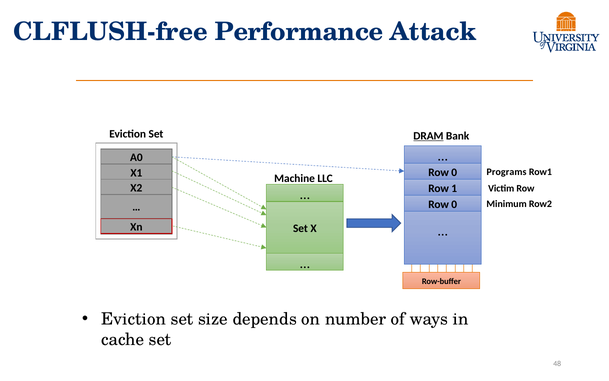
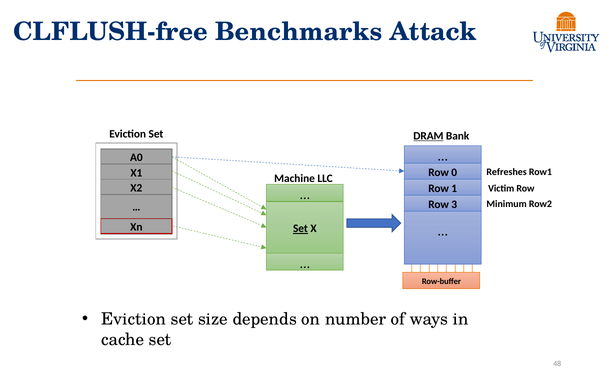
Performance: Performance -> Benchmarks (299, 32)
Programs: Programs -> Refreshes (507, 172)
0: 0 -> 3 (454, 204)
Set underline: none -> present (300, 228)
